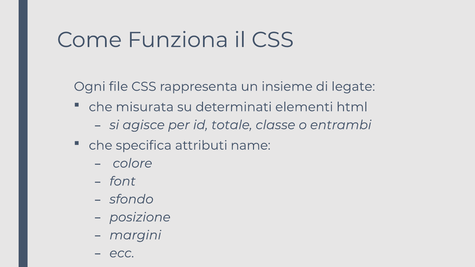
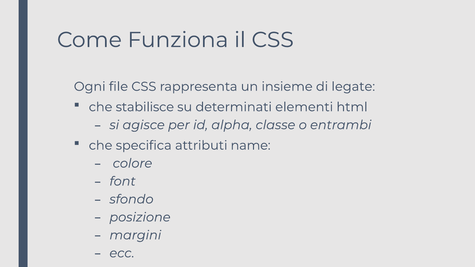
misurata: misurata -> stabilisce (145, 107)
totale: totale -> alpha (232, 125)
